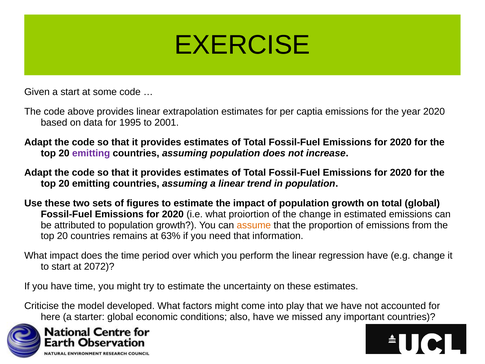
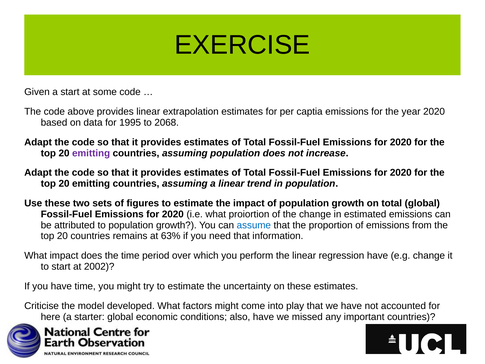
2001: 2001 -> 2068 (167, 122)
assume colour: orange -> blue (254, 225)
2072: 2072 -> 2002 (99, 266)
